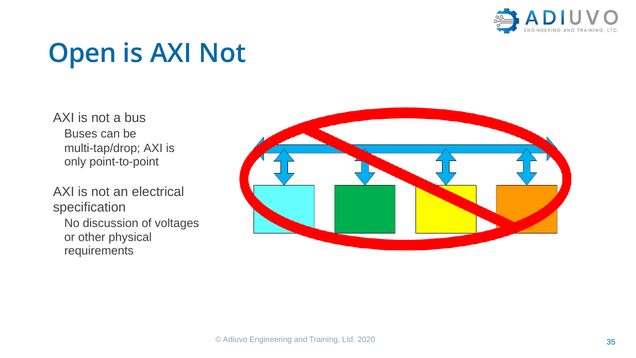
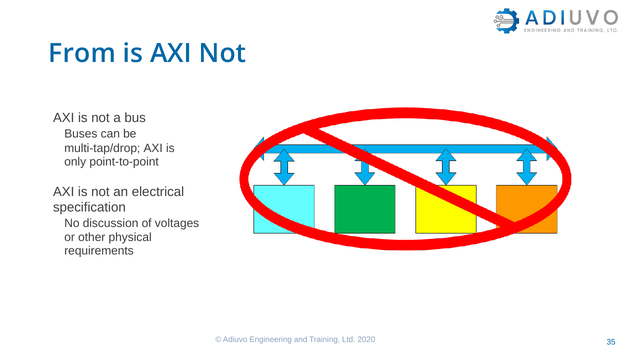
Open: Open -> From (82, 53)
